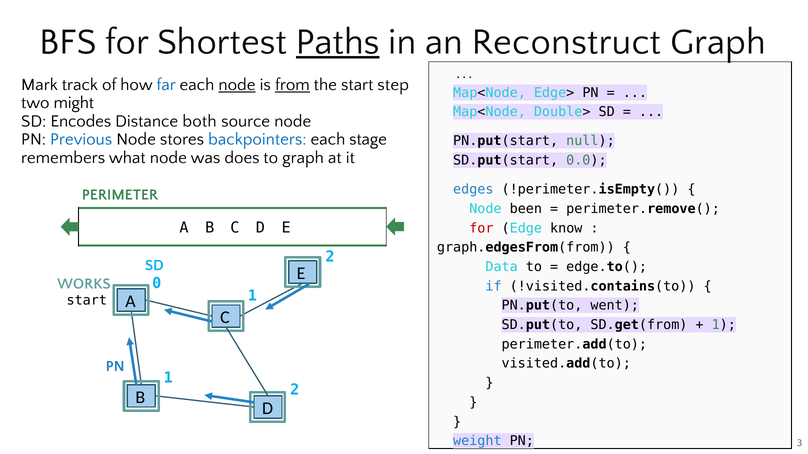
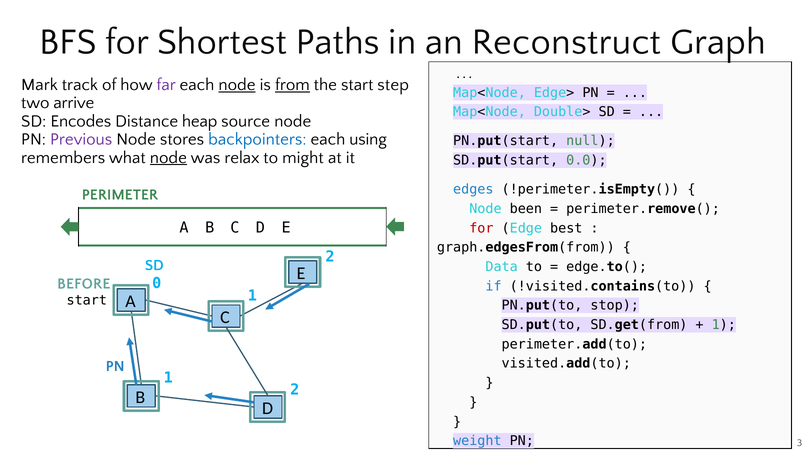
Paths underline: present -> none (338, 42)
far colour: blue -> purple (166, 85)
might: might -> arrive (74, 103)
both: both -> heap (200, 121)
Previous colour: blue -> purple (81, 139)
stage: stage -> using (368, 139)
node underline: none -> present (168, 158)
does: does -> relax (242, 158)
to graph: graph -> might (303, 158)
know: know -> best (566, 228)
WORKS: WORKS -> BEFORE (84, 284)
went: went -> stop (615, 306)
